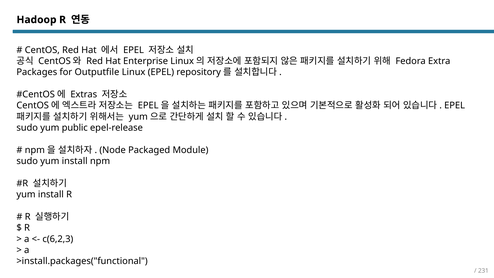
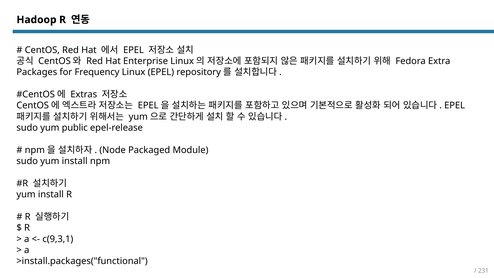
Outputfile: Outputfile -> Frequency (97, 72)
c(6,2,3: c(6,2,3 -> c(9,3,1 (58, 239)
